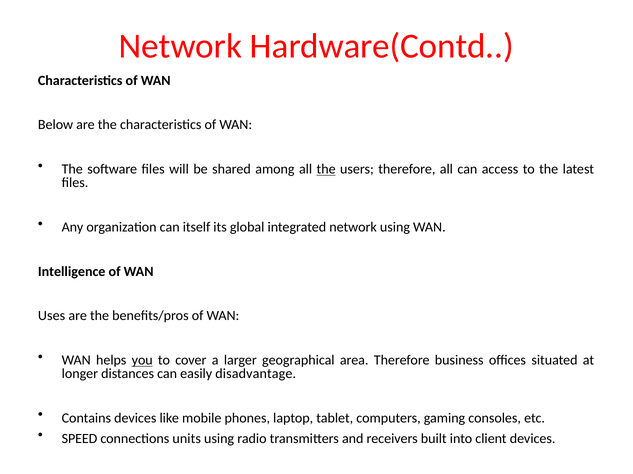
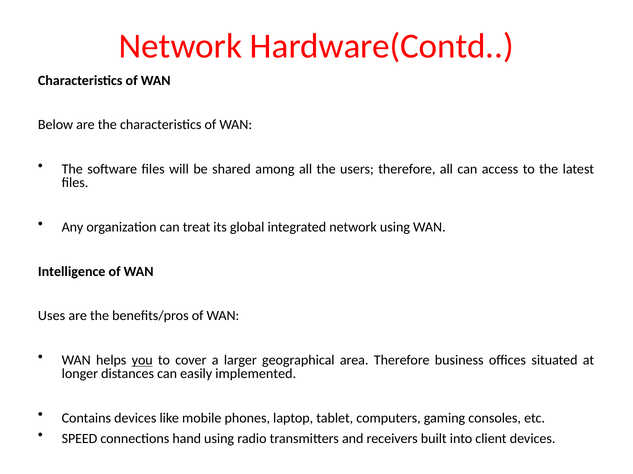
the underline: present -> none (326, 169)
itself: itself -> treat (197, 227)
disadvantage: disadvantage -> implemented (256, 374)
units: units -> hand (187, 439)
